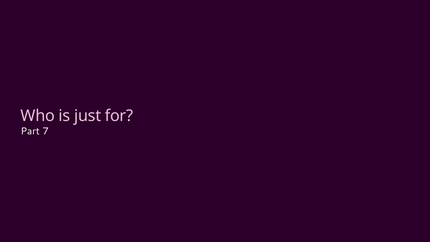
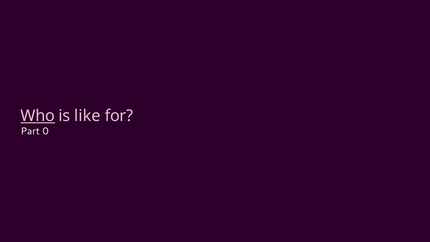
Who underline: none -> present (38, 116)
just: just -> like (87, 116)
7: 7 -> 0 (46, 131)
